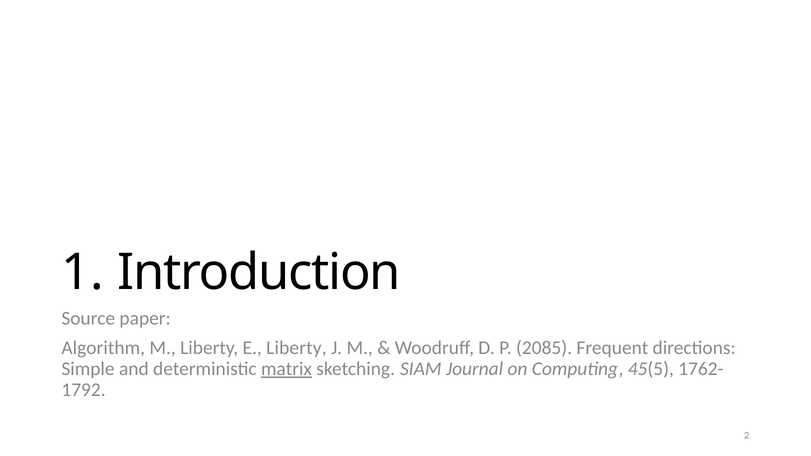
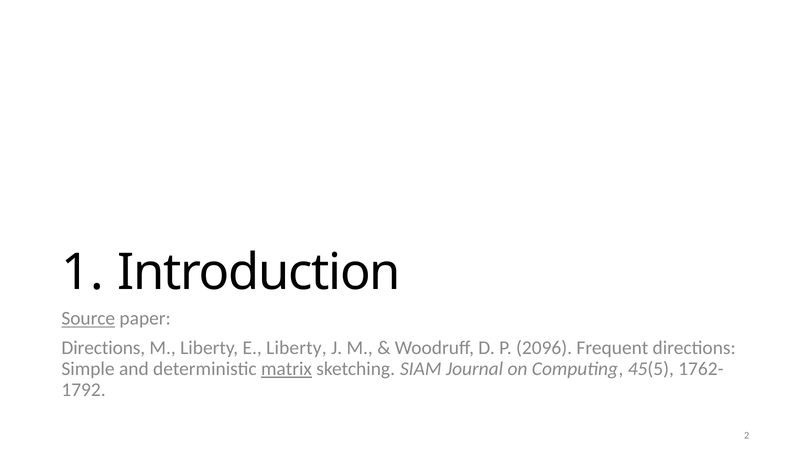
Source underline: none -> present (88, 319)
Algorithm: Algorithm -> Directions (103, 348)
2085: 2085 -> 2096 (544, 348)
